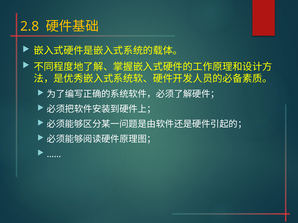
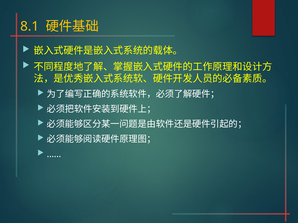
2.8: 2.8 -> 8.1 (30, 26)
